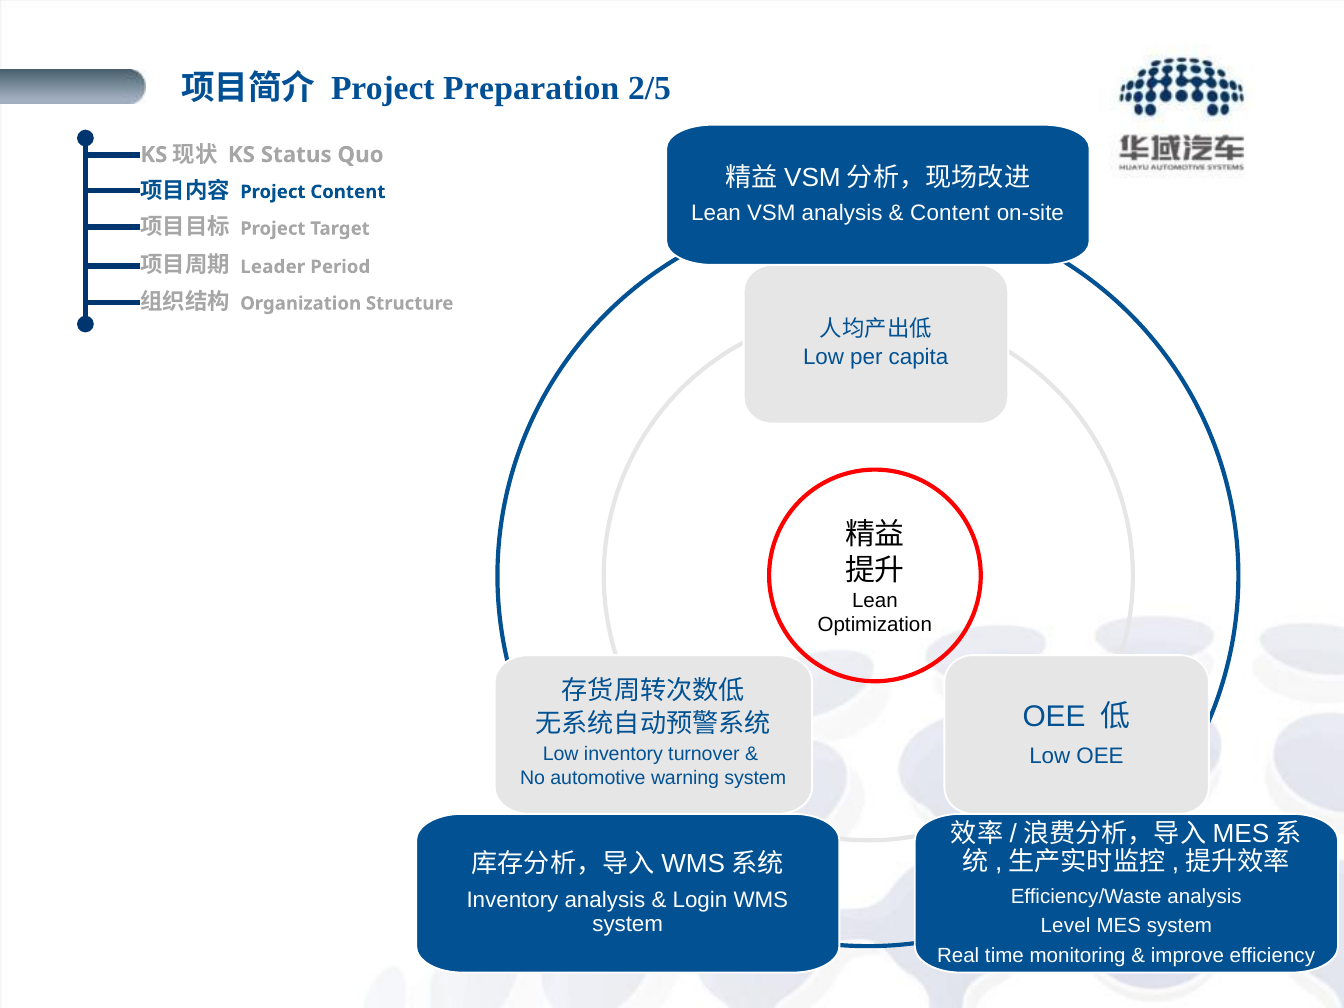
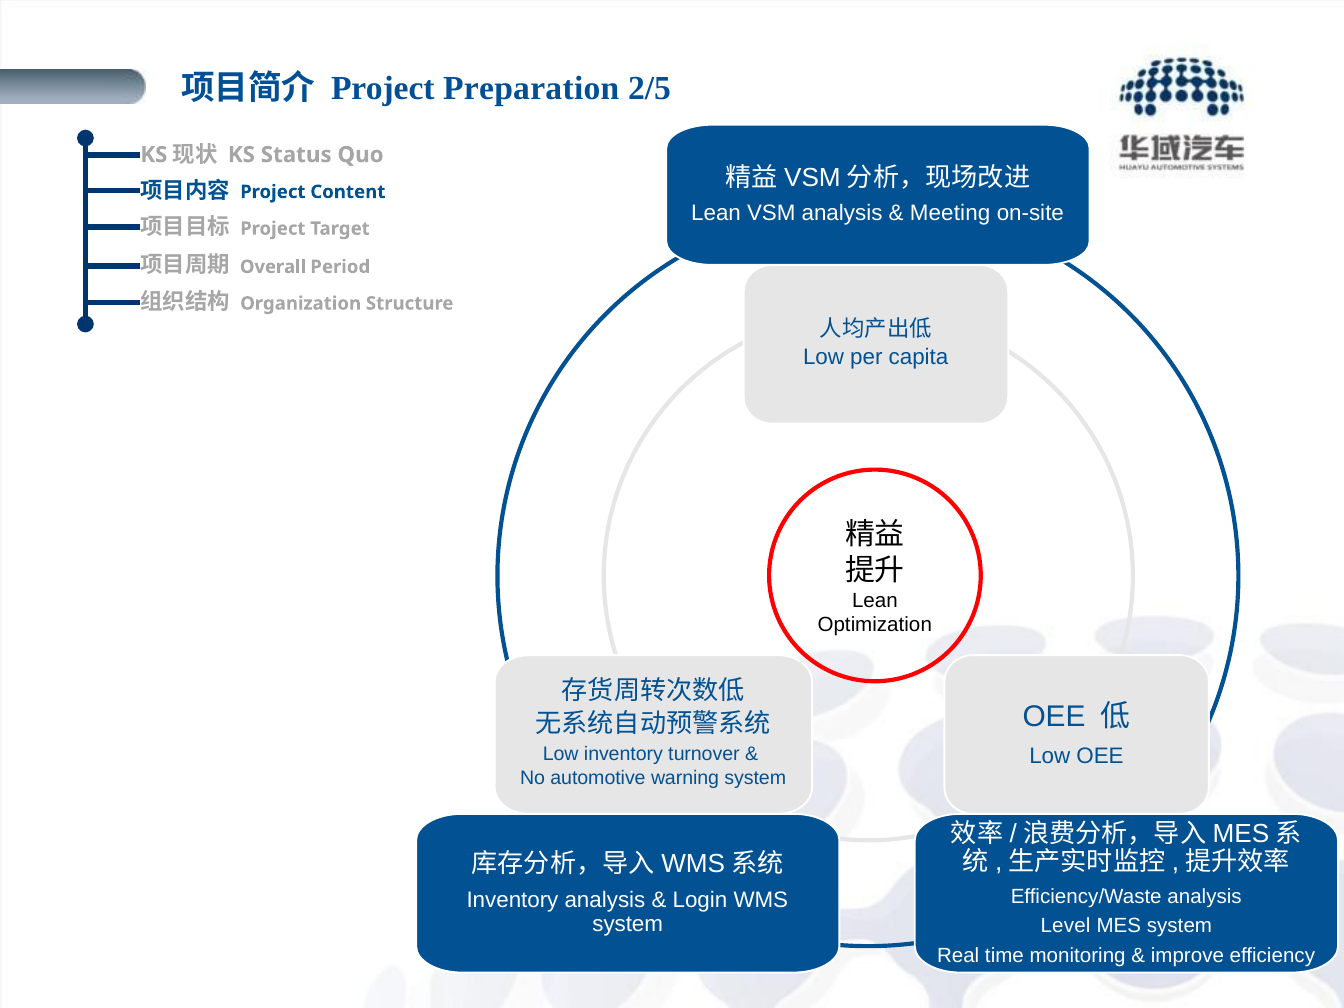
Content: Content -> Meeting (950, 213)
Leader: Leader -> Overall (273, 267)
